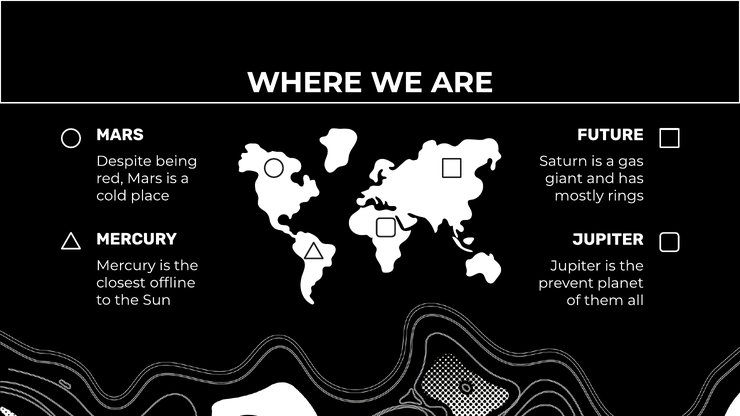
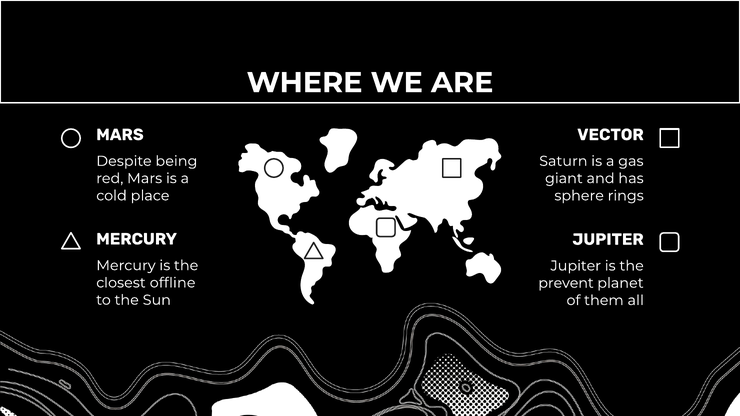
FUTURE: FUTURE -> VECTOR (610, 135)
mostly: mostly -> sphere (579, 196)
